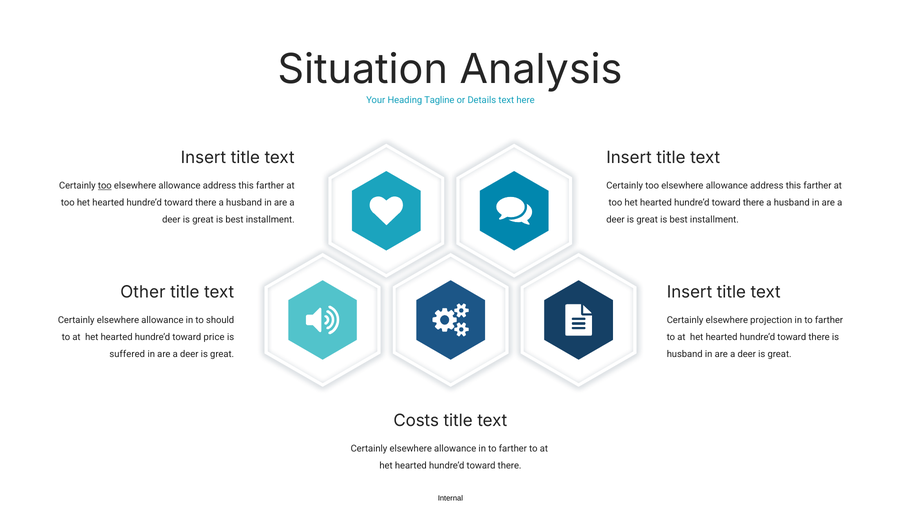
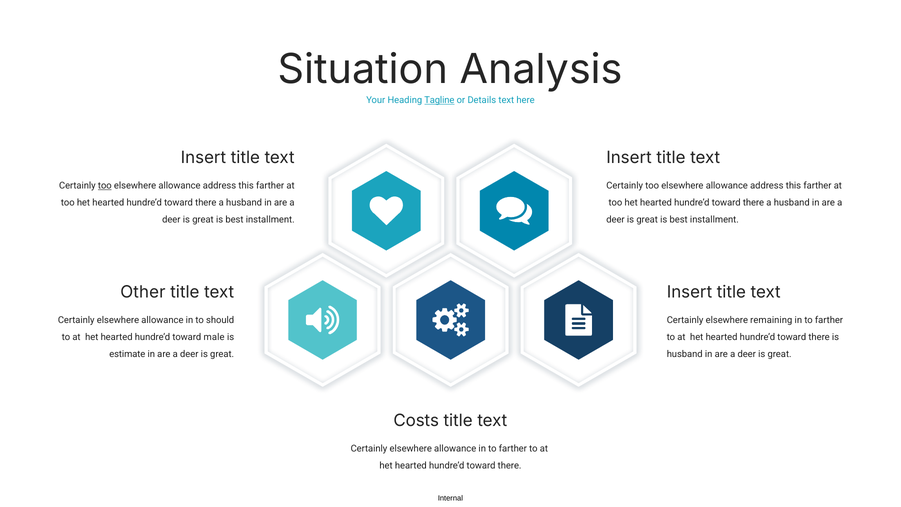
Tagline underline: none -> present (439, 100)
projection: projection -> remaining (771, 320)
price: price -> male (214, 337)
suffered: suffered -> estimate (127, 354)
